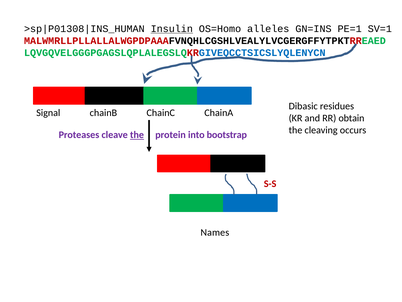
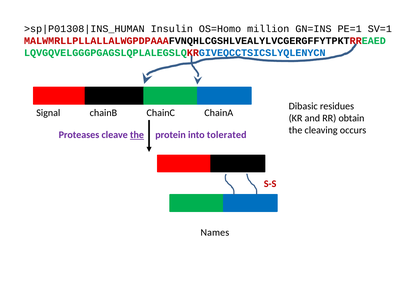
Insulin underline: present -> none (172, 29)
alleles: alleles -> million (268, 29)
bootstrap: bootstrap -> tolerated (227, 135)
